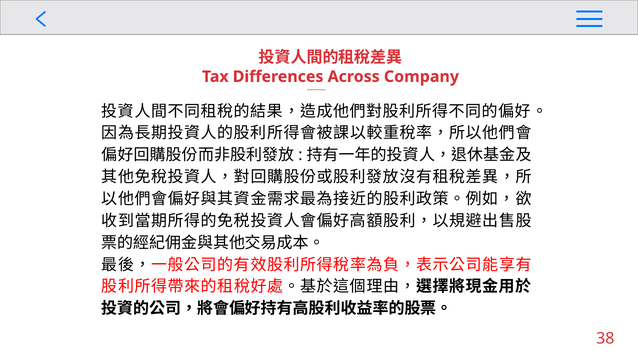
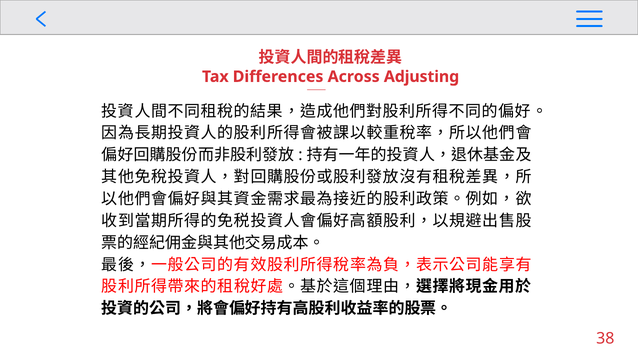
Company: Company -> Adjusting (422, 77)
